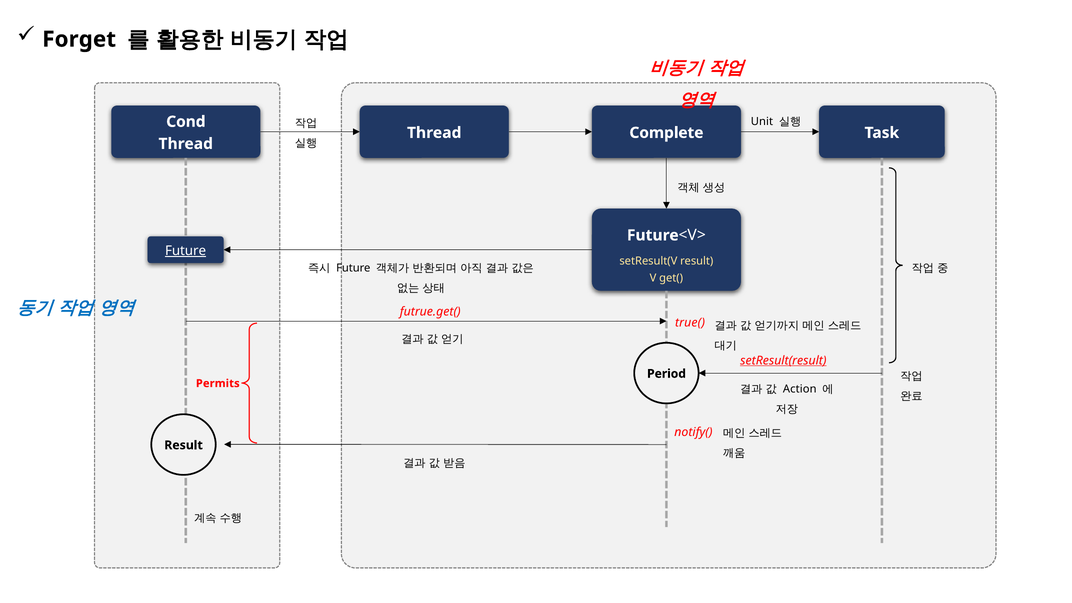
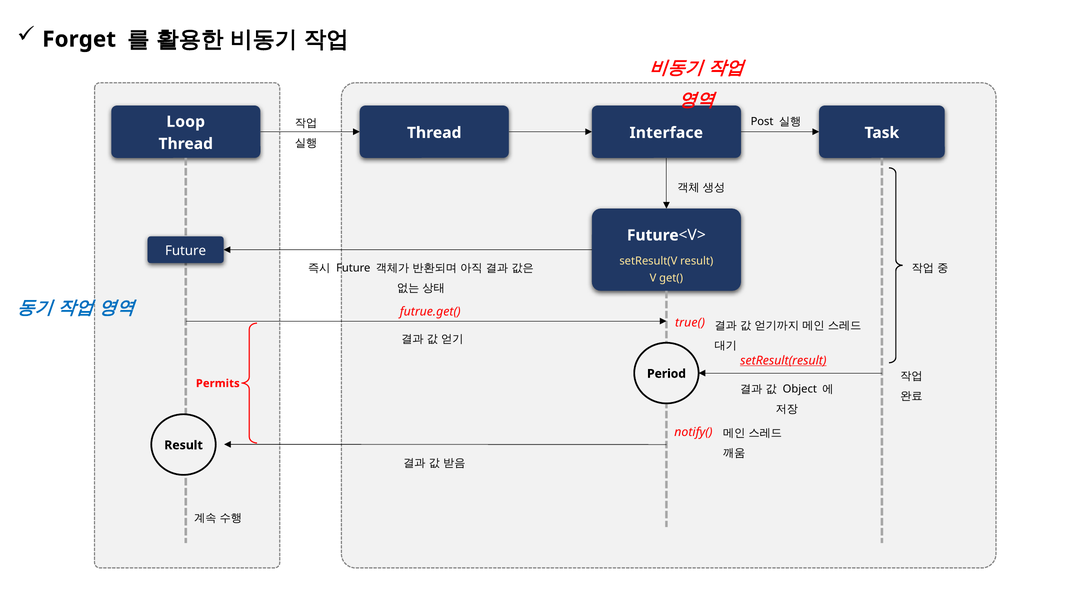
Unit: Unit -> Post (762, 121)
Cond: Cond -> Loop (186, 122)
Complete: Complete -> Interface (666, 133)
Future underline: present -> none (186, 251)
Action: Action -> Object (800, 389)
